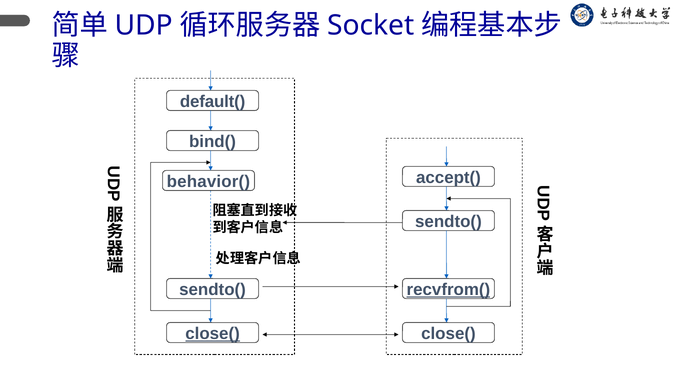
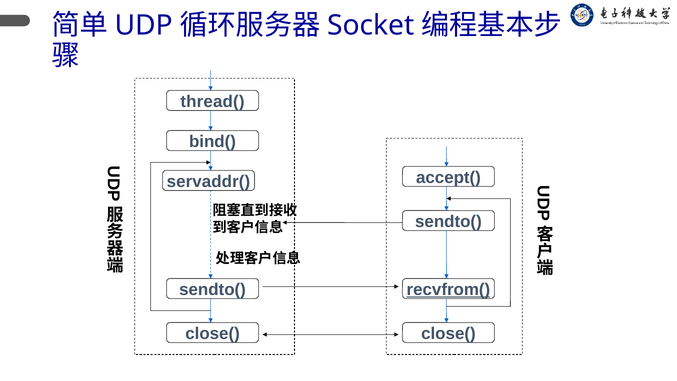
default(: default( -> thread( (212, 102)
behavior(: behavior( -> servaddr( (208, 182)
close( underline: present -> none (213, 334)
